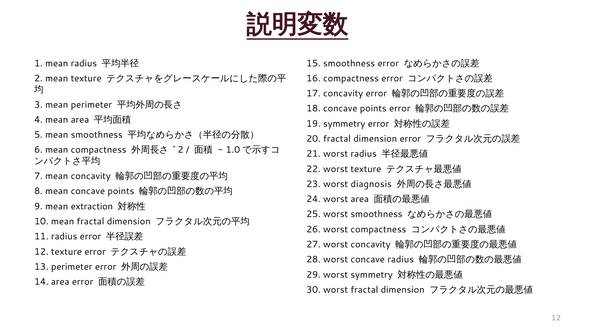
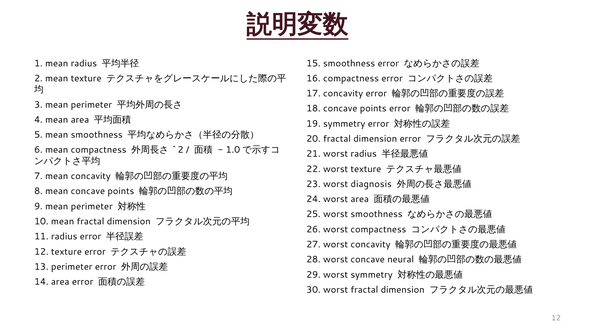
9 mean extraction: extraction -> perimeter (92, 207)
concave radius: radius -> neural (401, 260)
